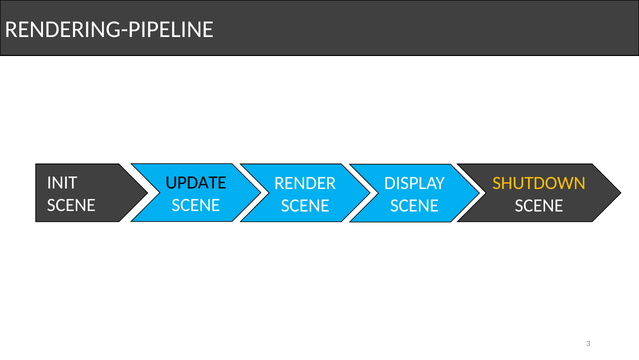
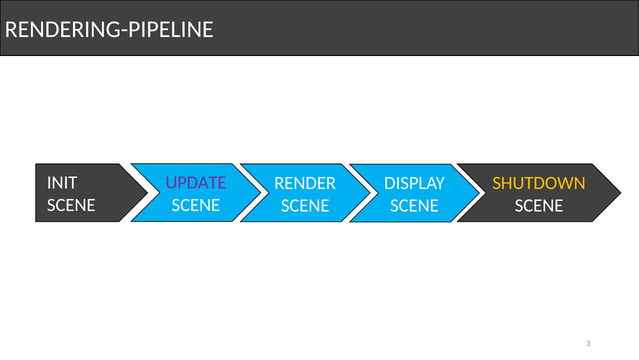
UPDATE colour: black -> purple (196, 182)
